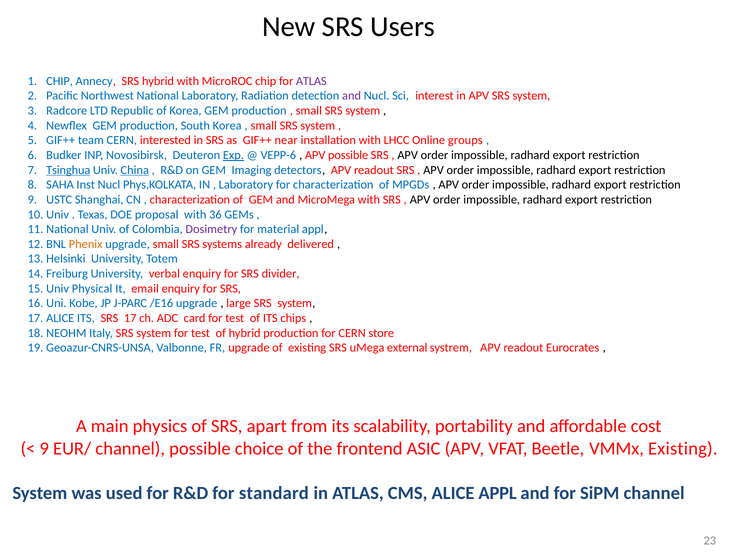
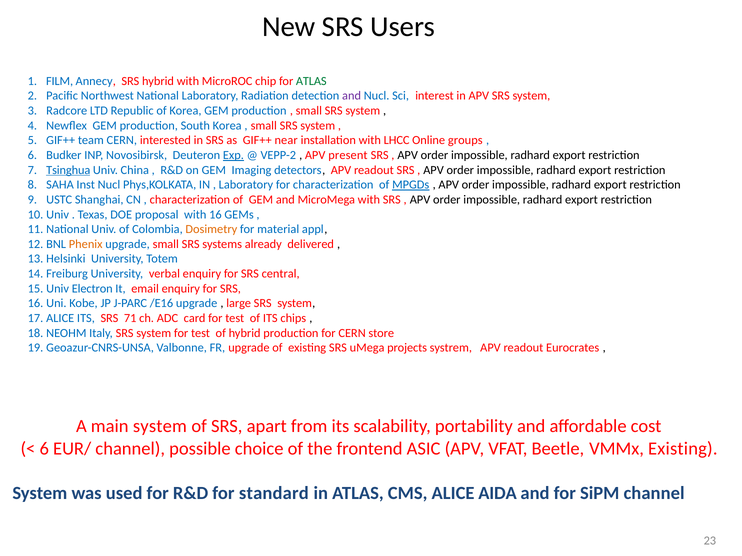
CHIP: CHIP -> FILM (60, 81)
ATLAS colour: purple -> green (311, 81)
VEPP-6: VEPP-6 -> VEPP-2 (278, 155)
APV possible: possible -> present (348, 155)
China underline: present -> none (135, 170)
MPGDs underline: none -> present (411, 185)
36: 36 -> 16 (215, 215)
Dosimetry colour: purple -> orange (211, 229)
divider: divider -> central (281, 274)
Physical: Physical -> Electron (92, 289)
17: 17 -> 71 (130, 319)
external: external -> projects (407, 348)
main physics: physics -> system (160, 427)
9: 9 -> 6 (44, 449)
ALICE APPL: APPL -> AIDA (498, 493)
